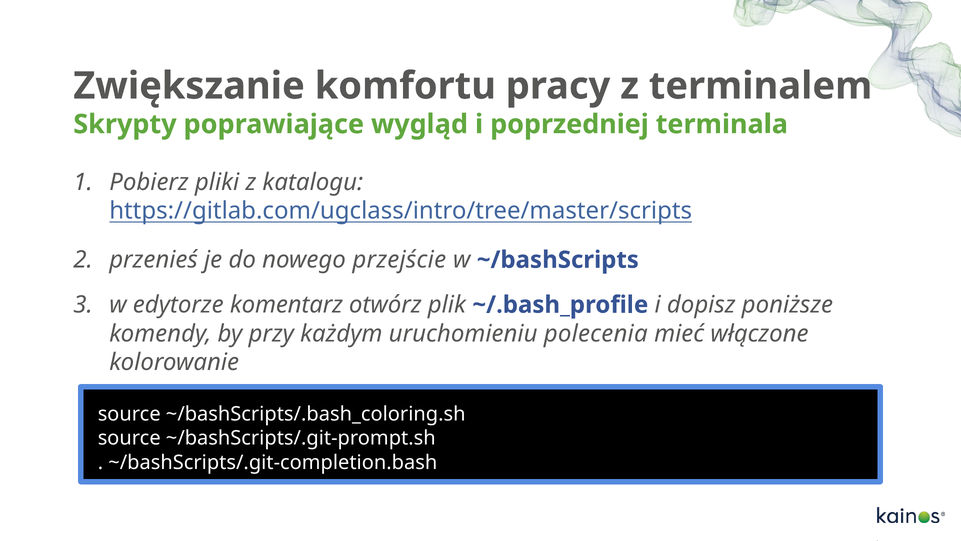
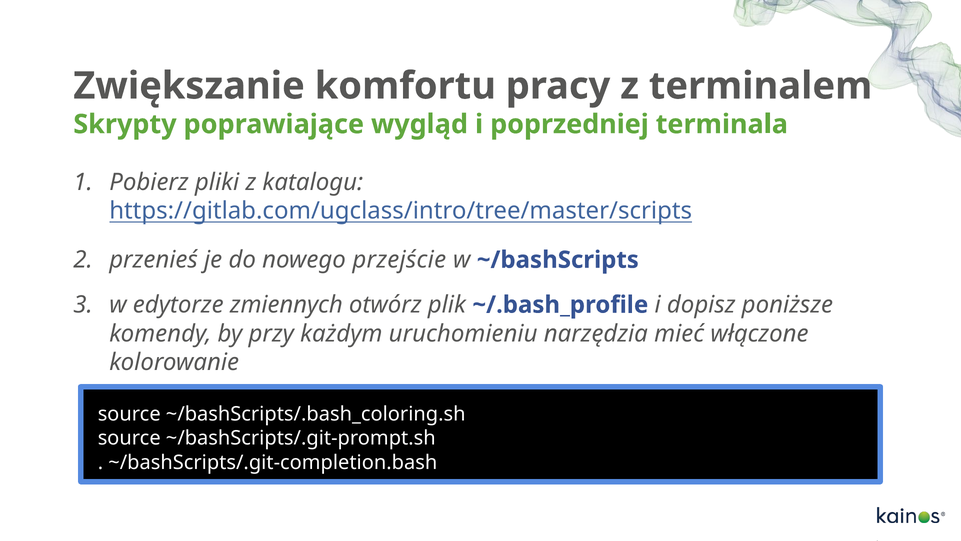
komentarz: komentarz -> zmiennych (286, 305)
polecenia: polecenia -> narzędzia (596, 333)
